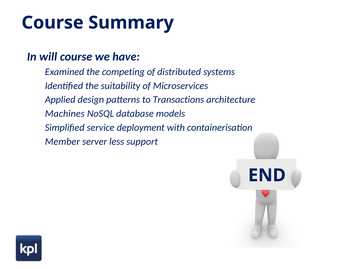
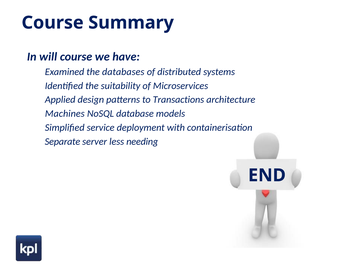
competing: competing -> databases (123, 72)
Member: Member -> Separate (62, 142)
support: support -> needing (142, 142)
